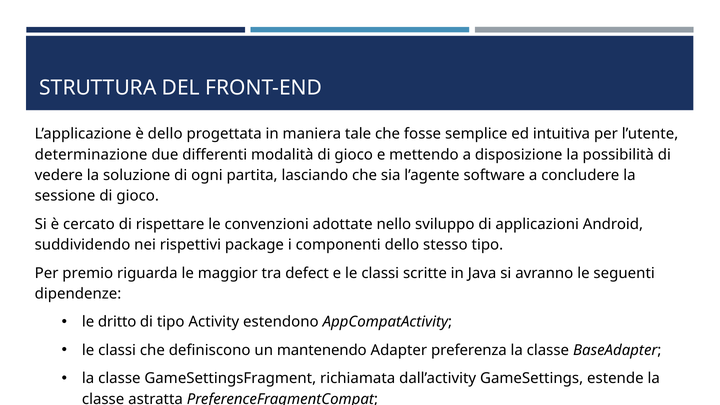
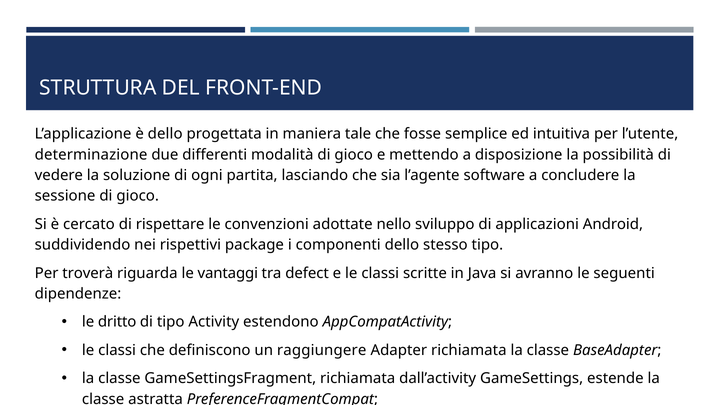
premio: premio -> troverà (88, 273)
maggior: maggior -> vantaggi (228, 273)
mantenendo: mantenendo -> raggiungere (322, 350)
Adapter preferenza: preferenza -> richiamata (469, 350)
